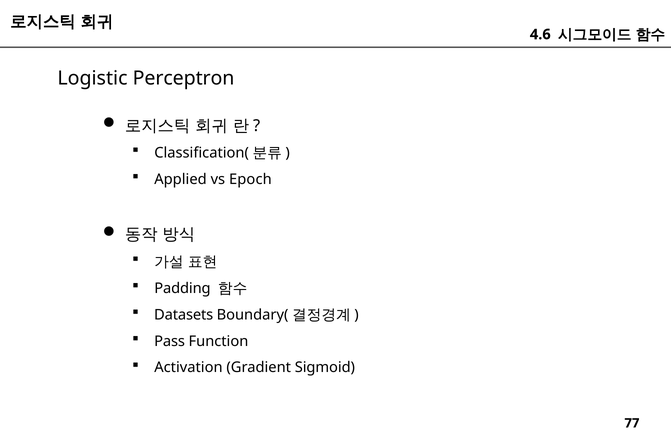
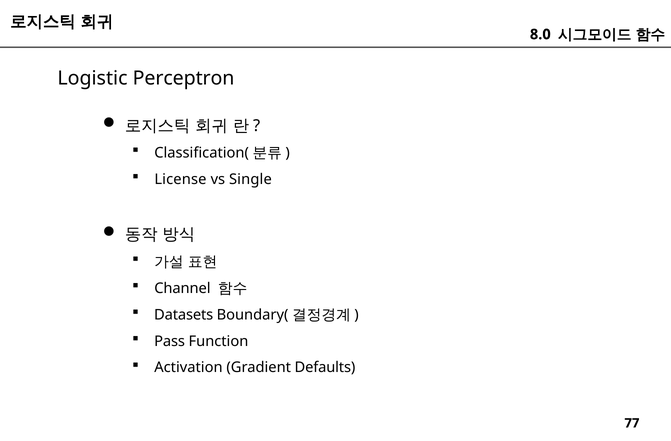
4.6: 4.6 -> 8.0 (540, 34)
Applied: Applied -> License (180, 179)
Epoch: Epoch -> Single (250, 179)
Padding: Padding -> Channel (182, 288)
Sigmoid: Sigmoid -> Defaults (325, 367)
